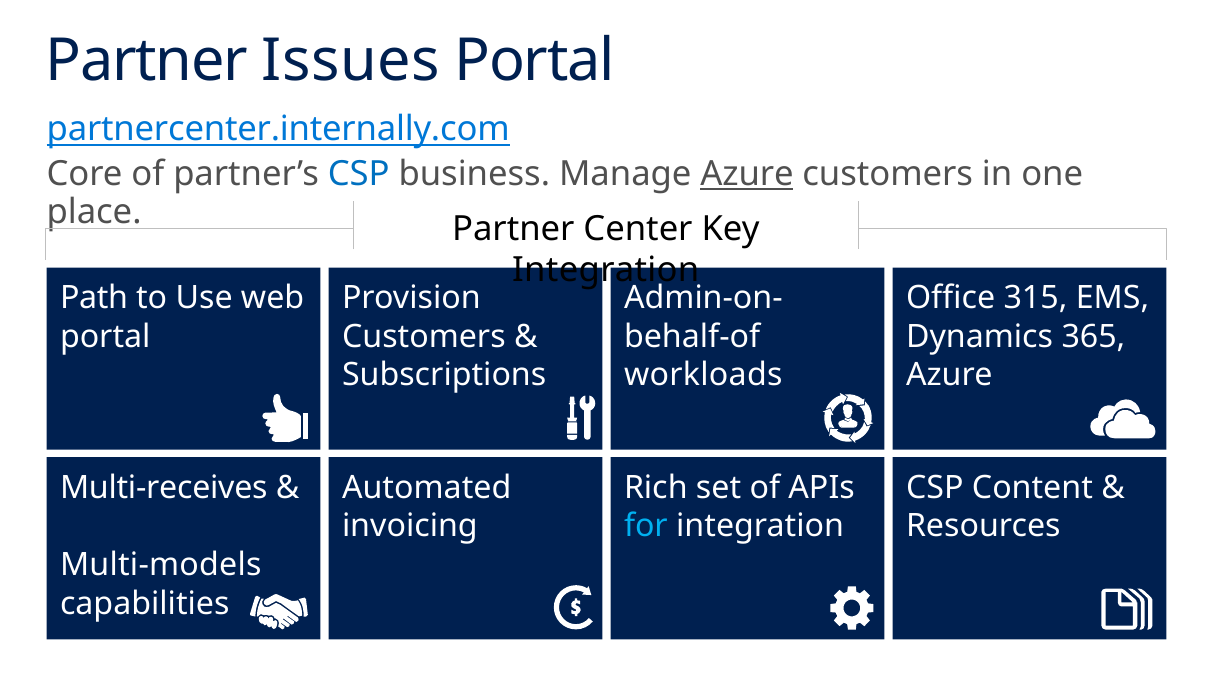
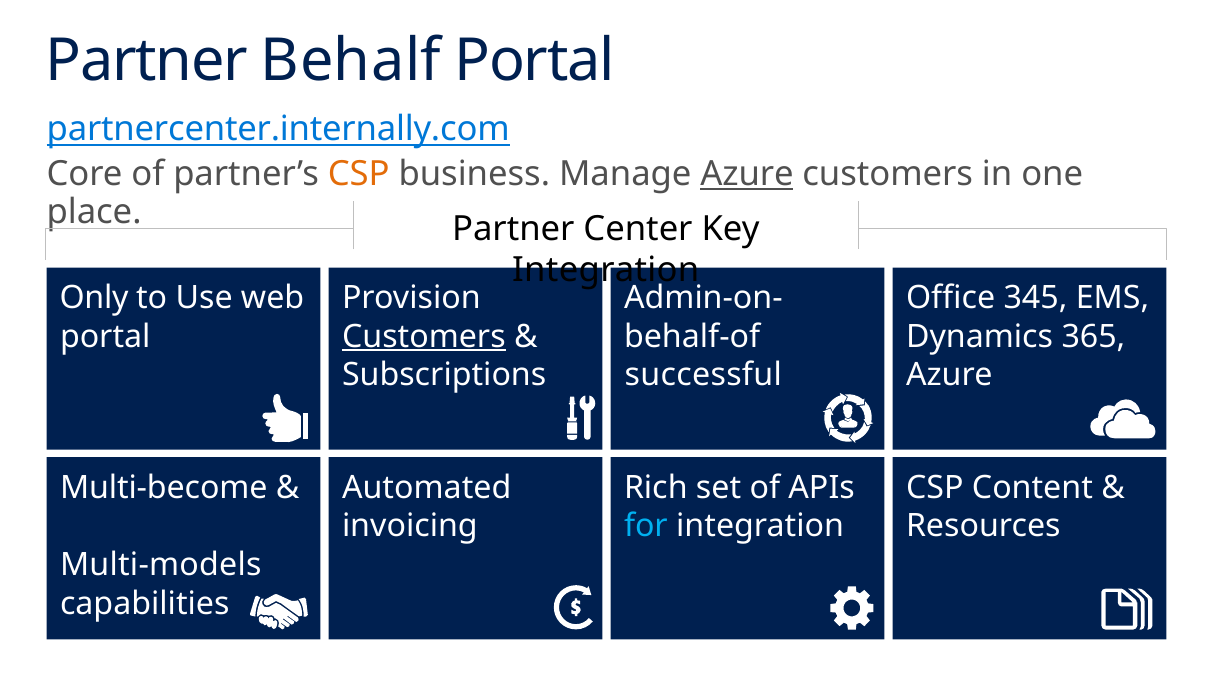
Issues: Issues -> Behalf (351, 61)
CSP colour: blue -> orange (359, 174)
Path: Path -> Only (94, 298)
315: 315 -> 345 (1035, 298)
Customers underline: none -> present (424, 336)
workloads: workloads -> successful (703, 375)
Multi-receives: Multi-receives -> Multi-become (164, 487)
